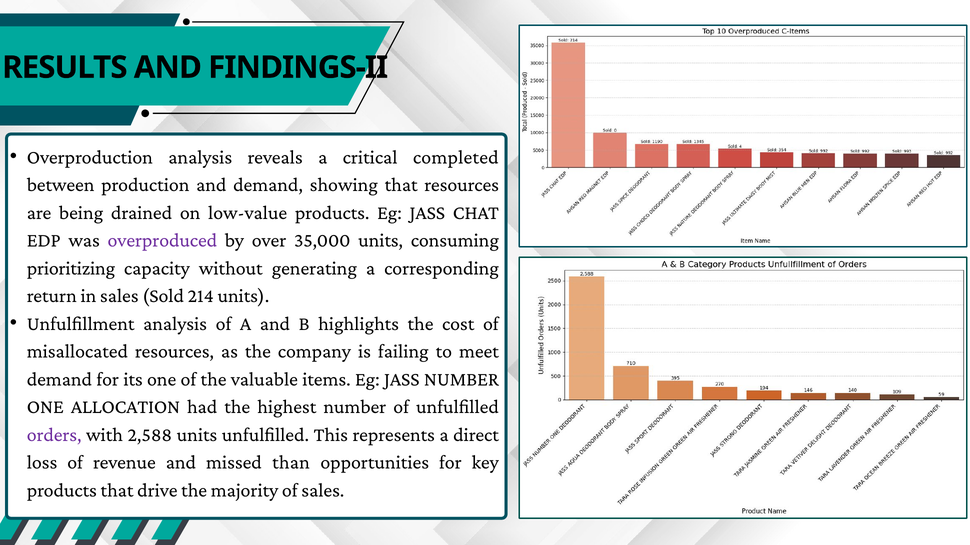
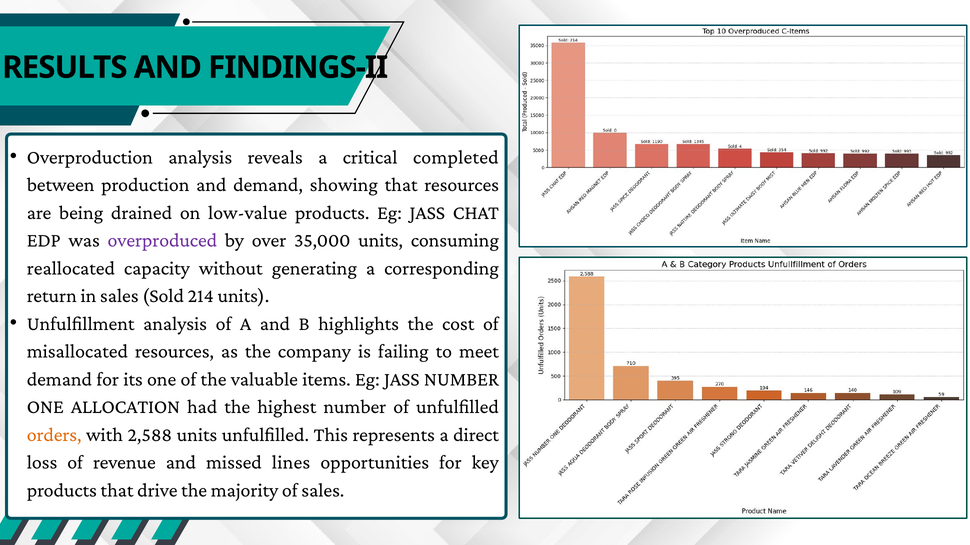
prioritizing: prioritizing -> reallocated (71, 268)
orders colour: purple -> orange (54, 435)
than: than -> lines (291, 463)
